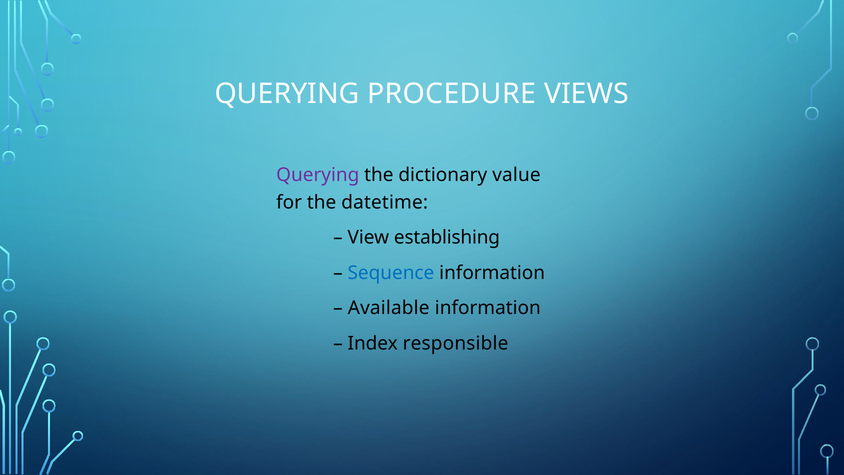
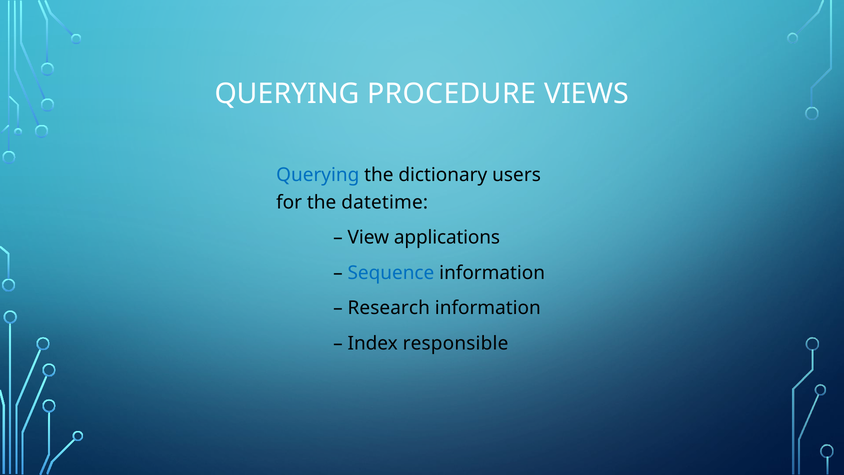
Querying colour: purple -> blue (318, 175)
value: value -> users (517, 175)
establishing: establishing -> applications (447, 237)
Available: Available -> Research (389, 308)
